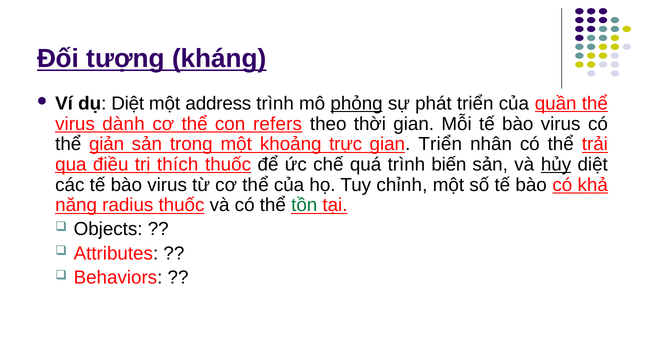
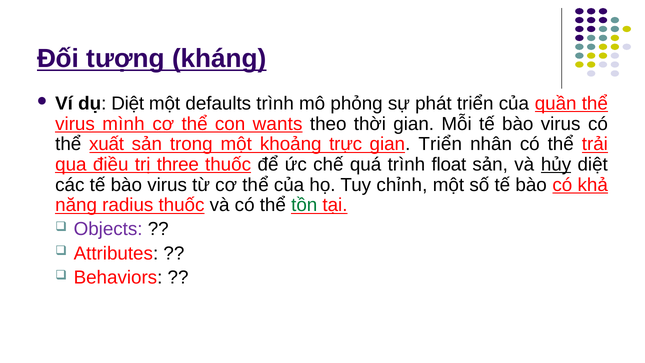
address: address -> defaults (218, 103)
phỏng underline: present -> none (357, 103)
dành: dành -> mình (124, 124)
refers: refers -> wants (278, 124)
giản: giản -> xuất (107, 144)
thích: thích -> three (178, 164)
biến: biến -> float (449, 164)
Objects colour: black -> purple (108, 229)
